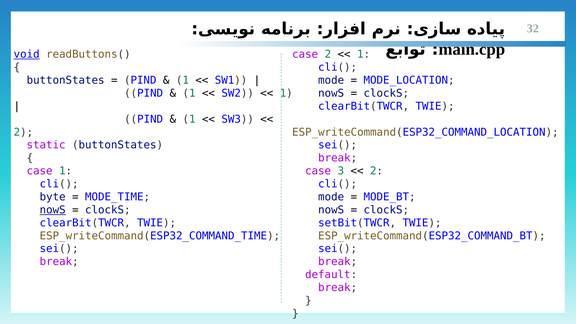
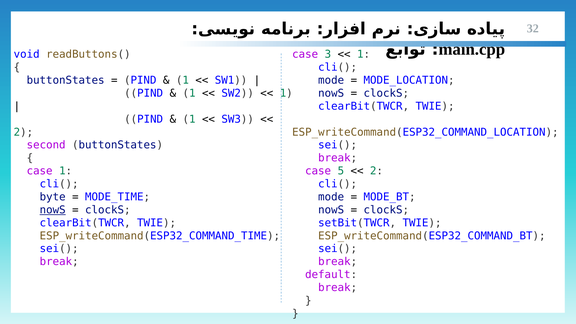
void underline: present -> none (27, 54)
case 2: 2 -> 3 (328, 54)
static: static -> second (46, 145)
3: 3 -> 5 (341, 171)
